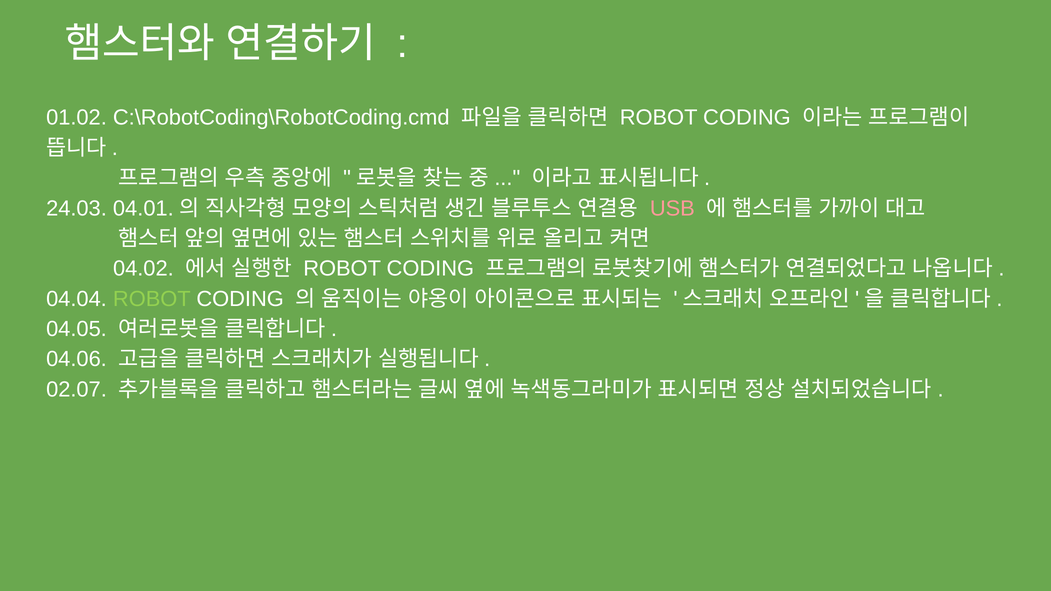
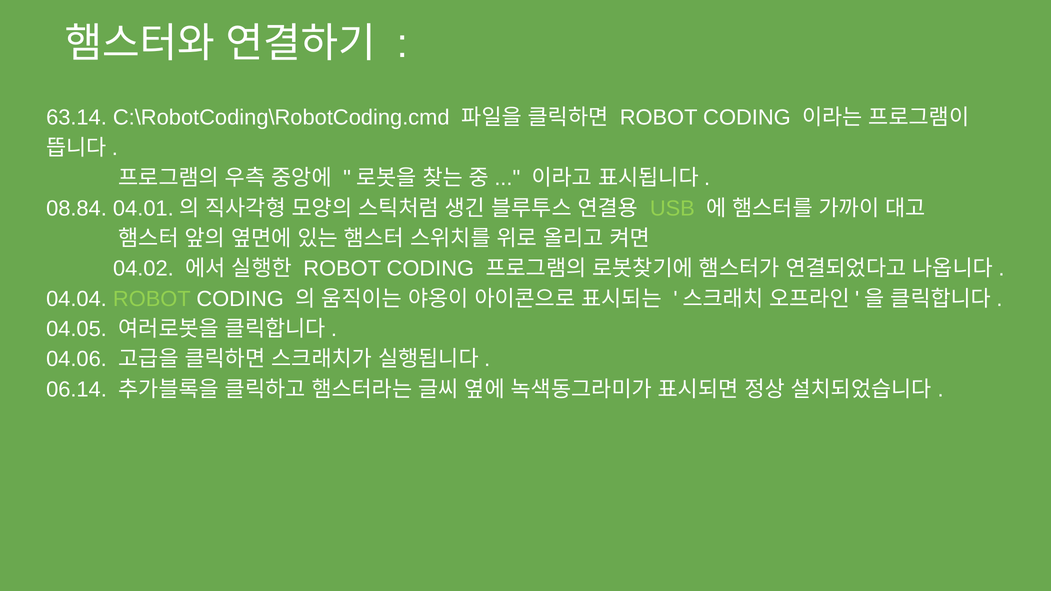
01.02: 01.02 -> 63.14 (76, 118)
24.03: 24.03 -> 08.84 (76, 208)
USB colour: pink -> light green (672, 208)
02.07: 02.07 -> 06.14 (76, 390)
